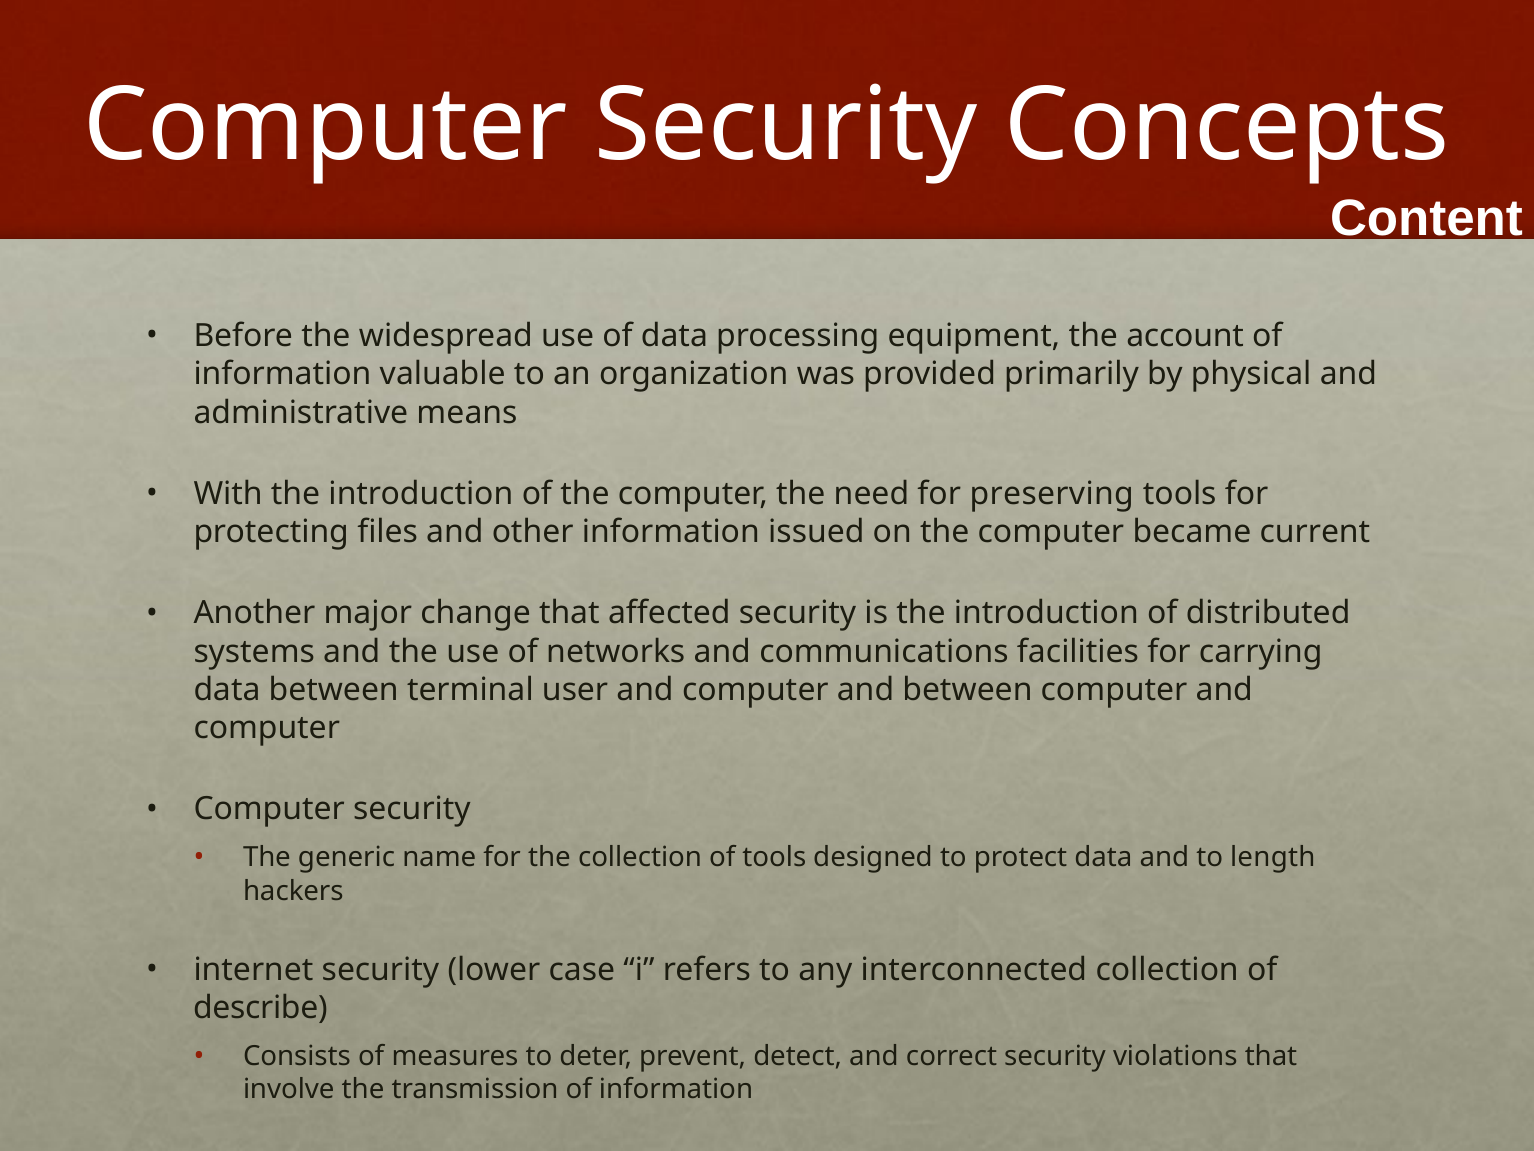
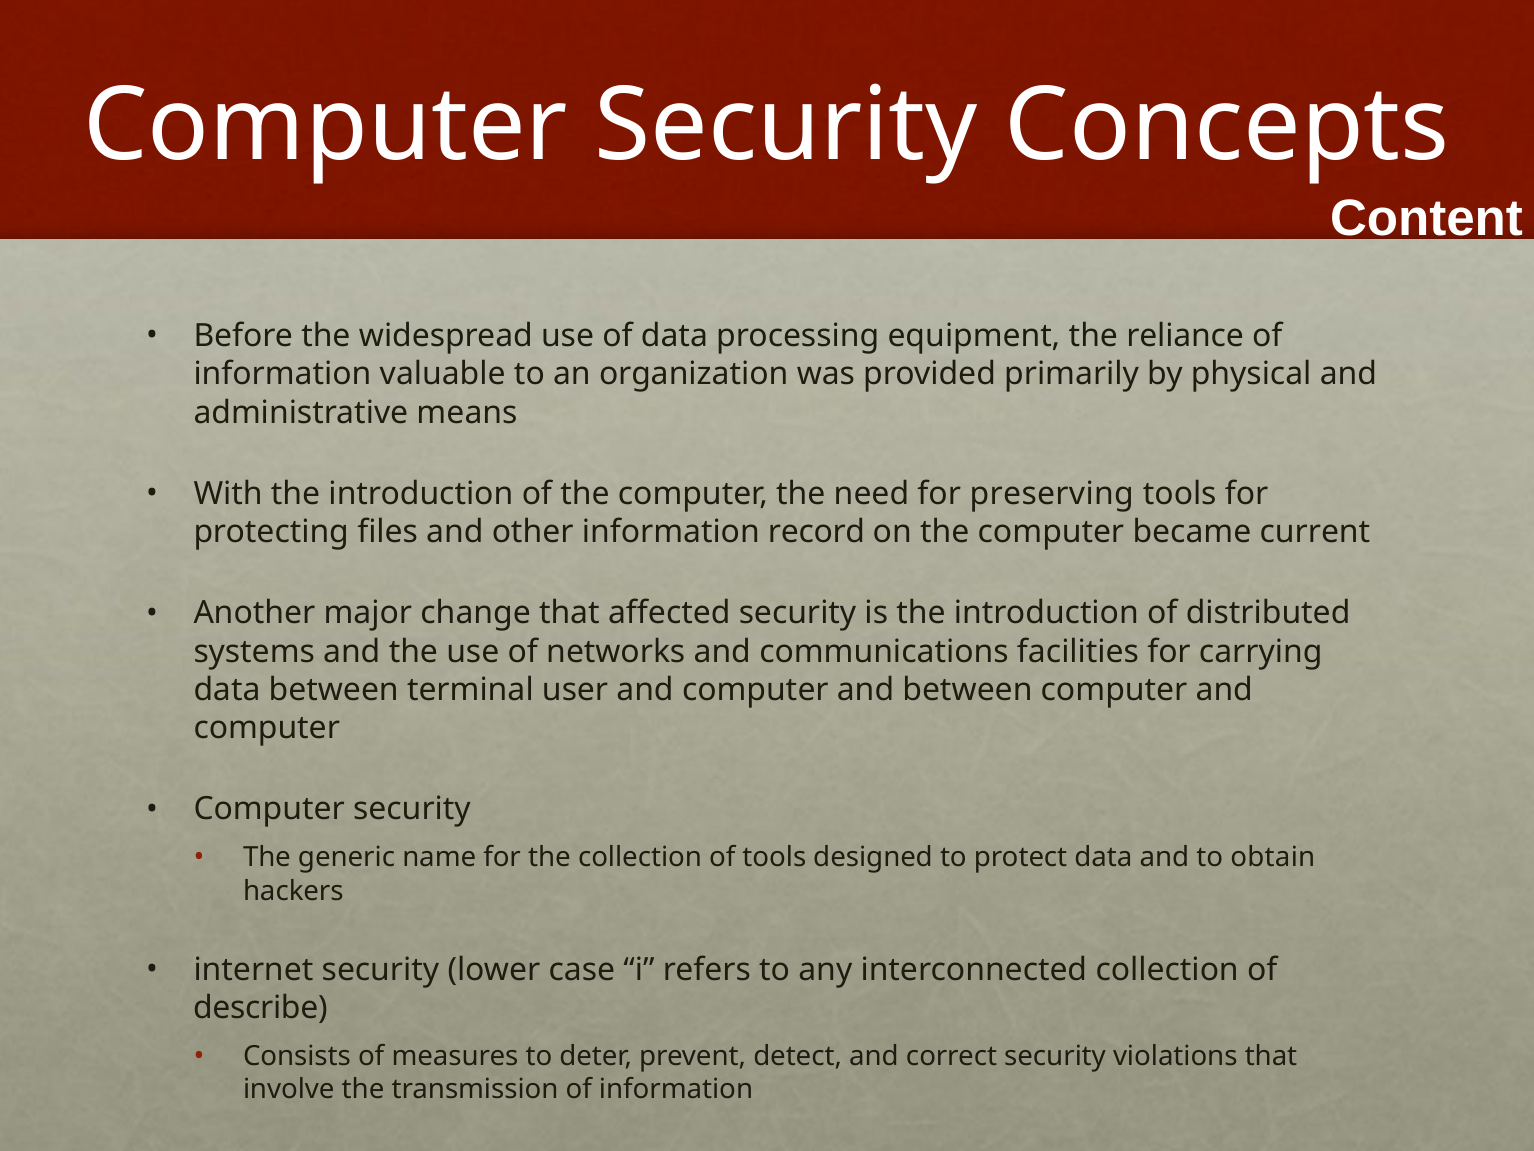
account: account -> reliance (1185, 336)
issued: issued -> record (817, 532)
length: length -> obtain (1273, 857)
